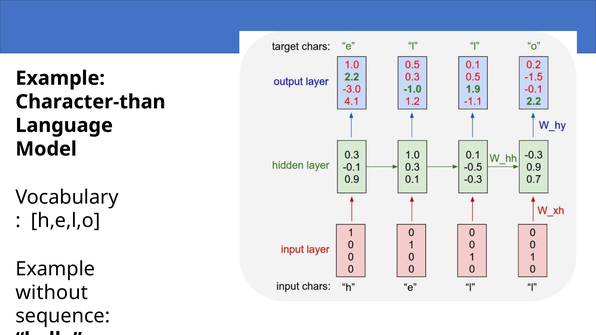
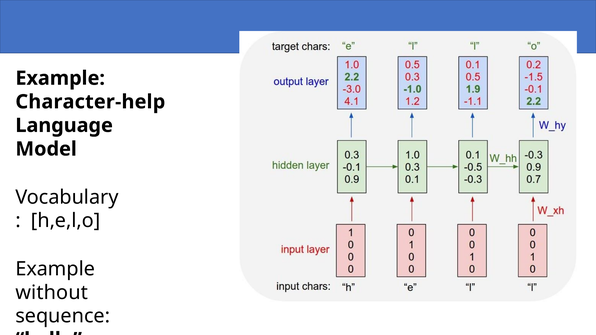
Character-than: Character-than -> Character-help (90, 102)
